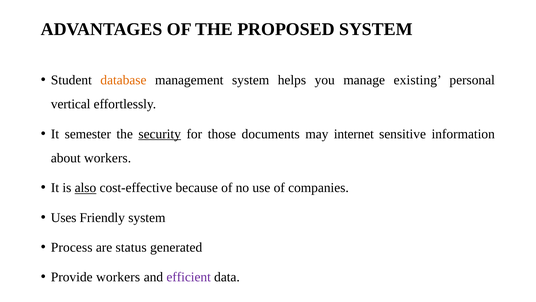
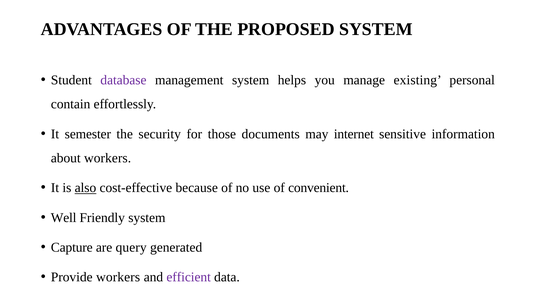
database colour: orange -> purple (123, 80)
vertical: vertical -> contain (71, 104)
security underline: present -> none (160, 134)
companies: companies -> convenient (319, 188)
Uses: Uses -> Well (64, 217)
Process: Process -> Capture (72, 247)
status: status -> query (131, 247)
